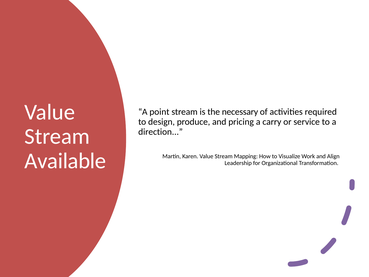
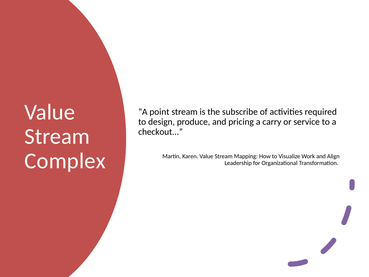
necessary: necessary -> subscribe (240, 112)
direction: direction -> checkout (161, 132)
Available: Available -> Complex (65, 161)
